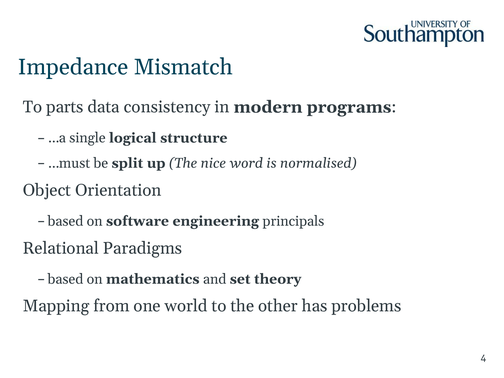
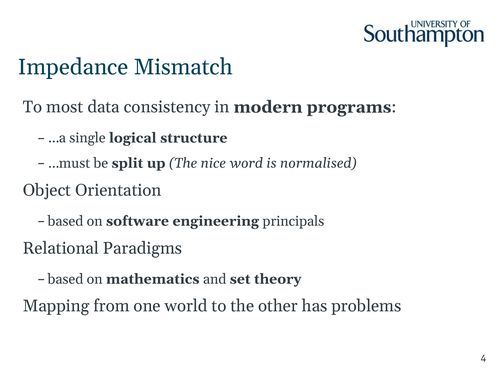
parts: parts -> most (65, 107)
